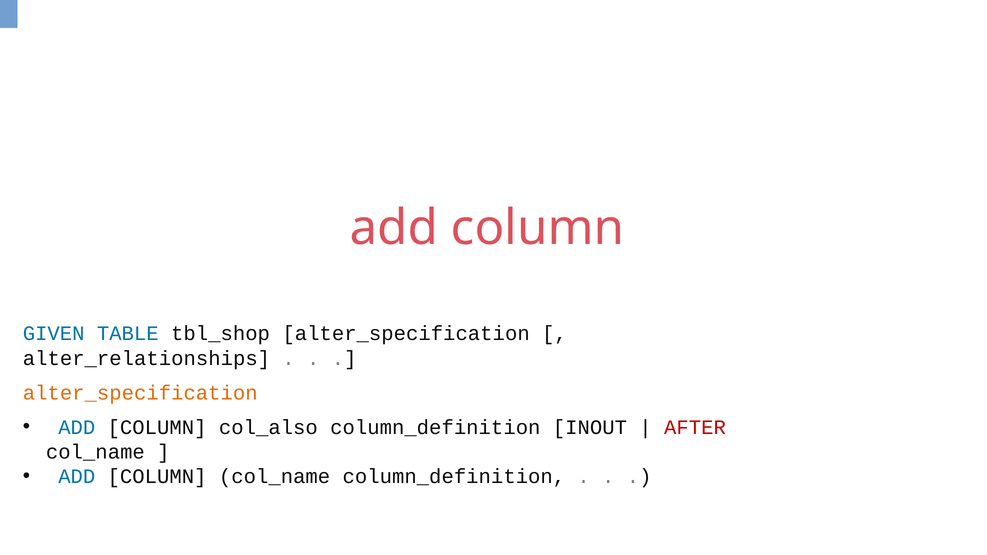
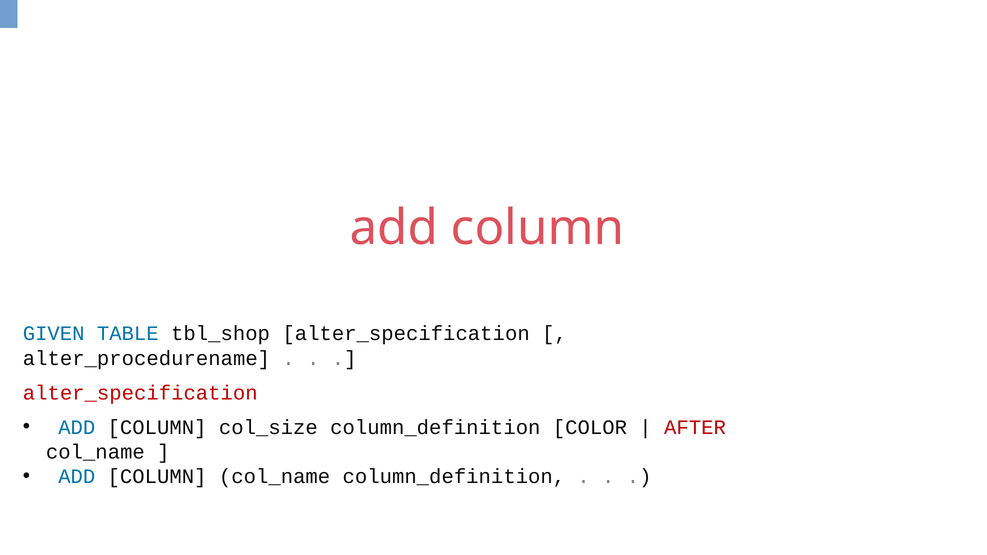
alter_relationships: alter_relationships -> alter_procedurename (146, 358)
alter_specification colour: orange -> red (140, 393)
col_also: col_also -> col_size (268, 427)
INOUT: INOUT -> COLOR (590, 427)
